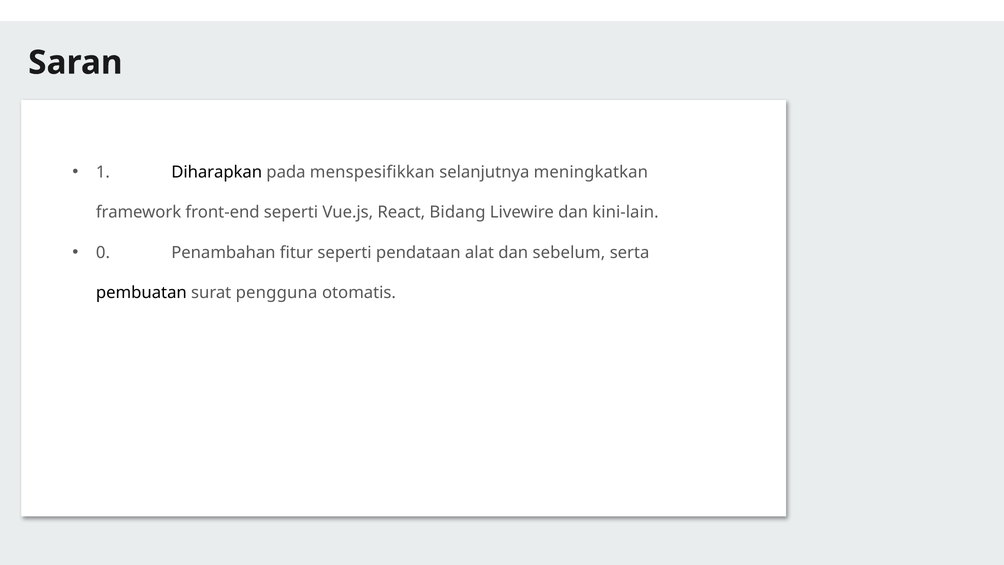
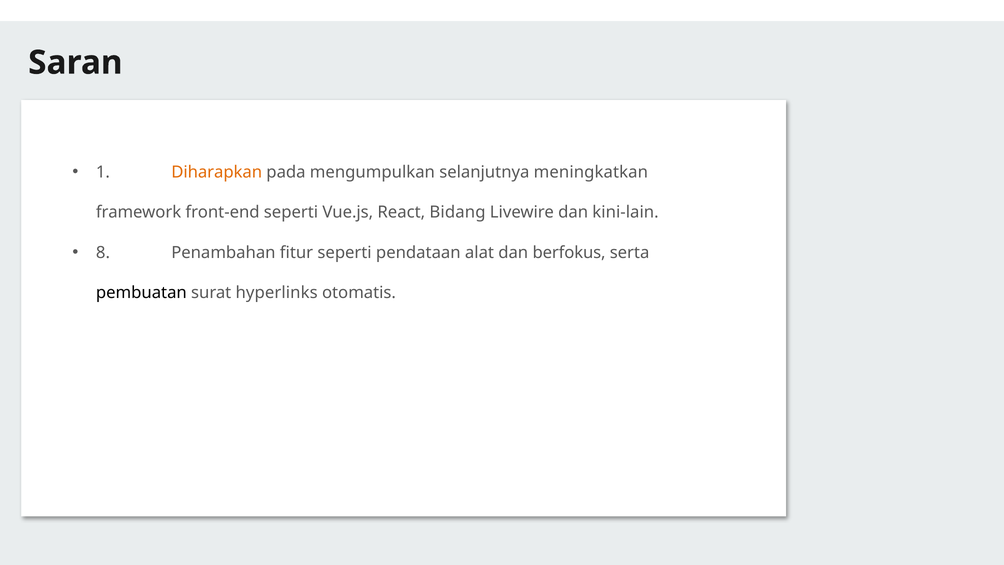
Diharapkan colour: black -> orange (217, 172)
menspesifikkan: menspesifikkan -> mengumpulkan (372, 172)
0: 0 -> 8 (103, 252)
sebelum: sebelum -> berfokus (569, 252)
pengguna: pengguna -> hyperlinks (277, 293)
